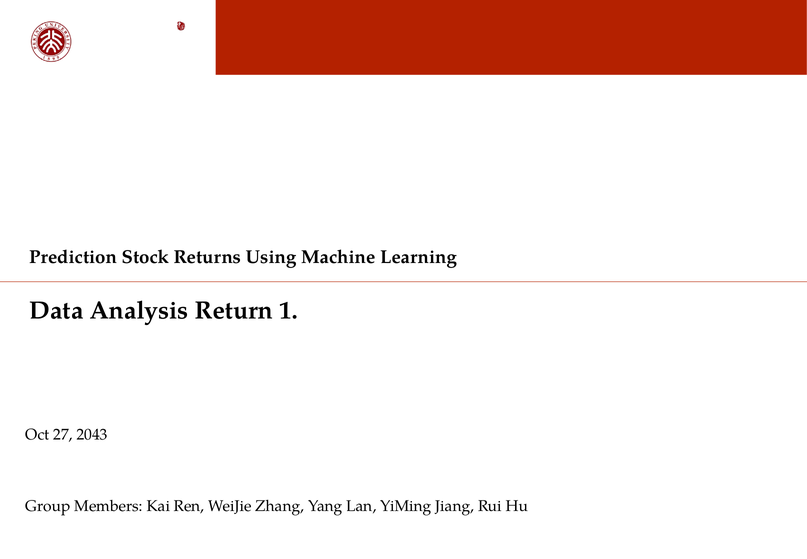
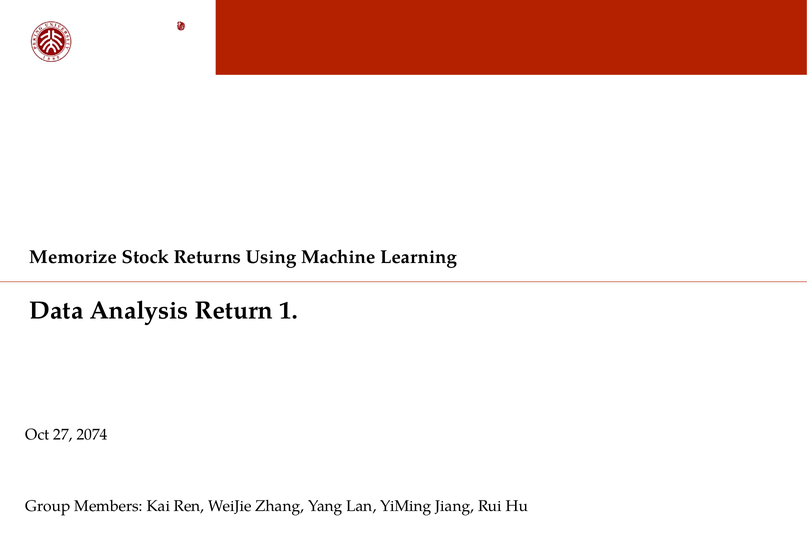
Prediction: Prediction -> Memorize (73, 257)
2043: 2043 -> 2074 (92, 435)
